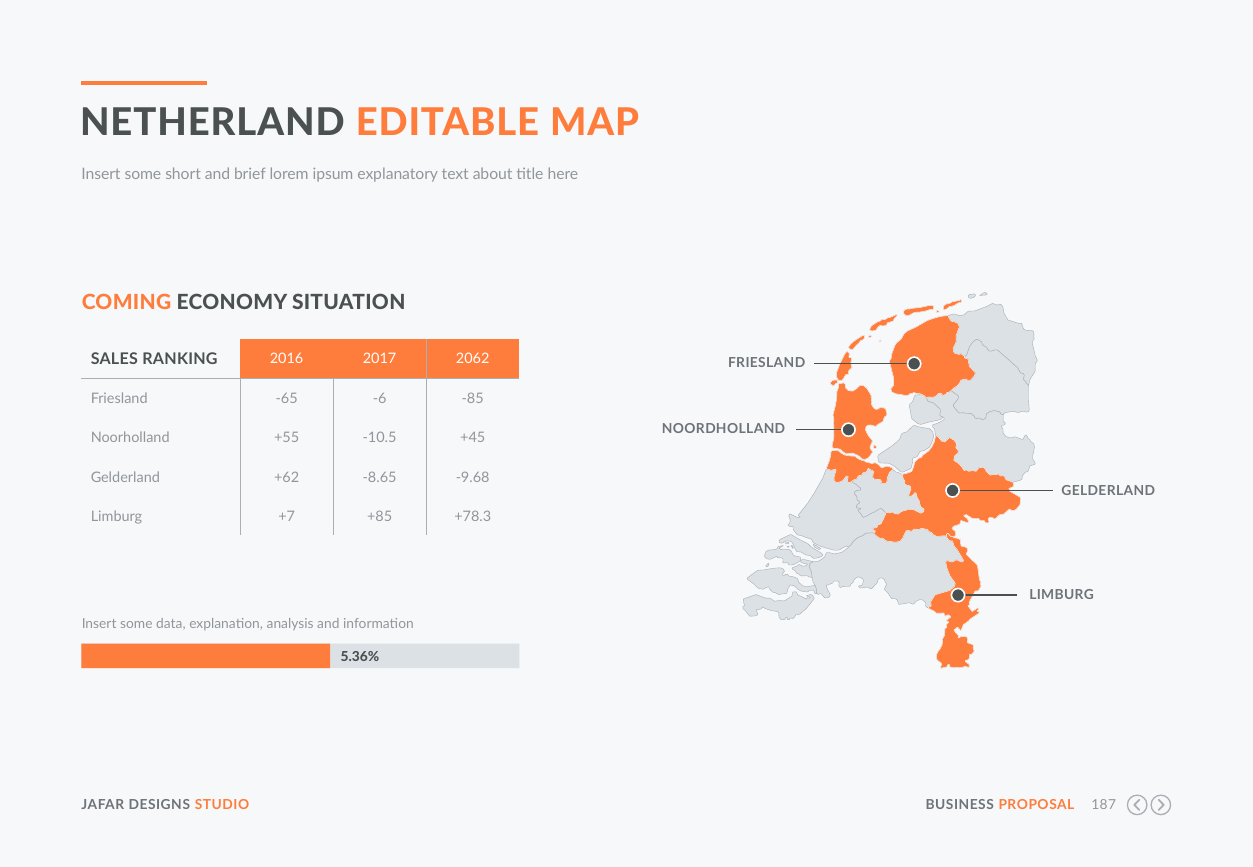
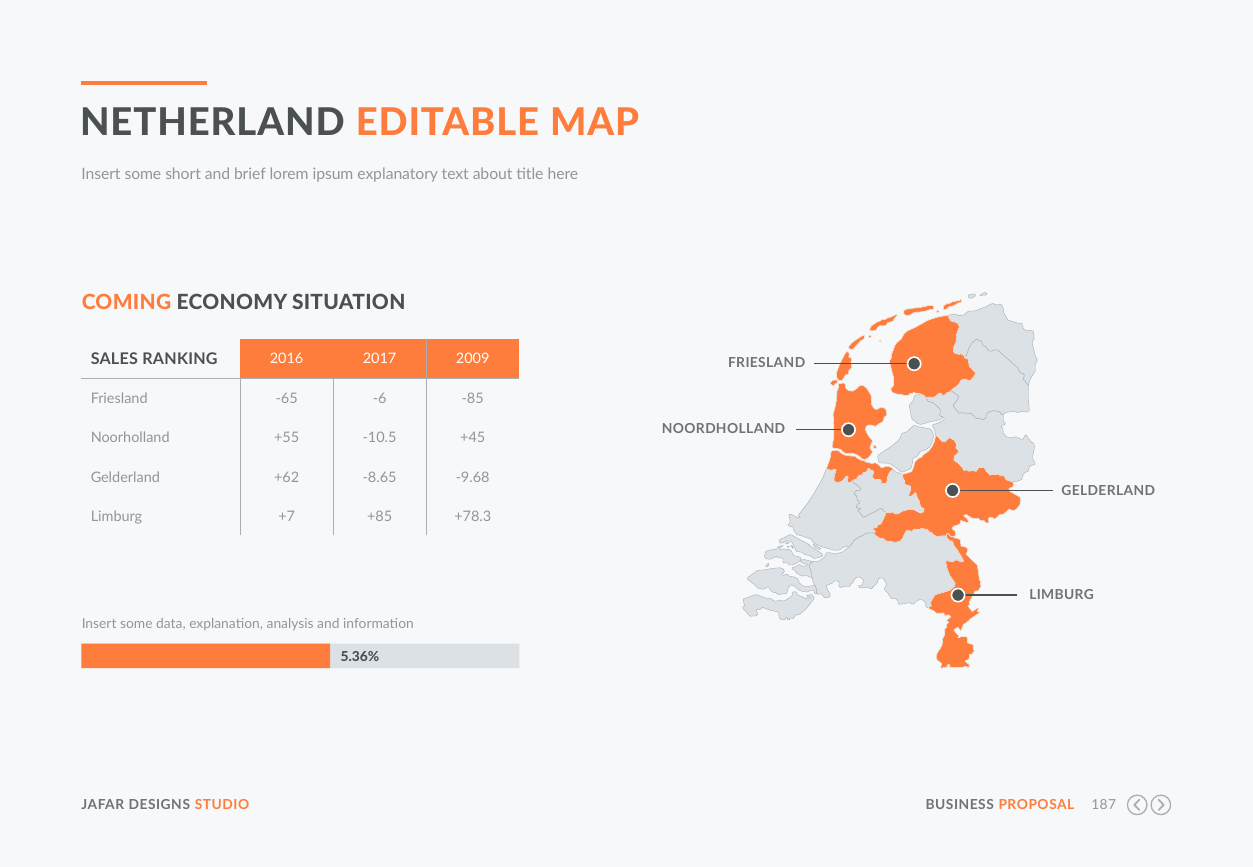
2062: 2062 -> 2009 (473, 359)
